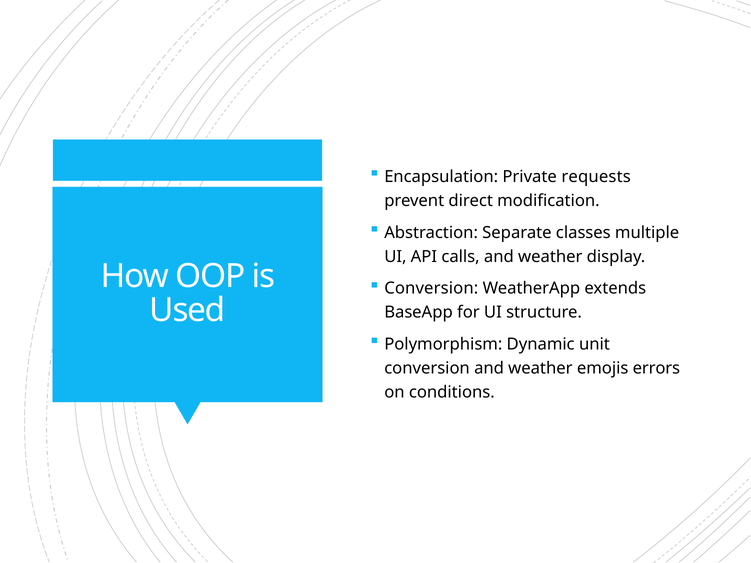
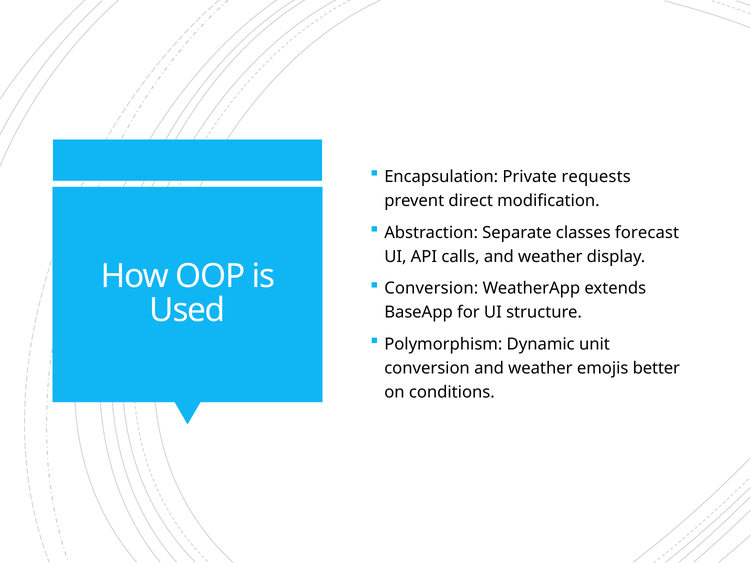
multiple: multiple -> forecast (647, 233)
errors: errors -> better (656, 368)
